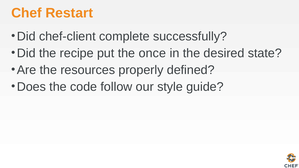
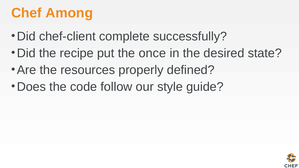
Restart: Restart -> Among (69, 13)
